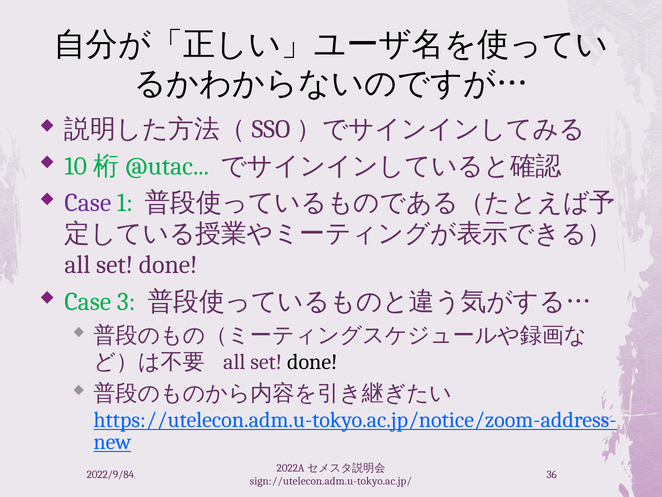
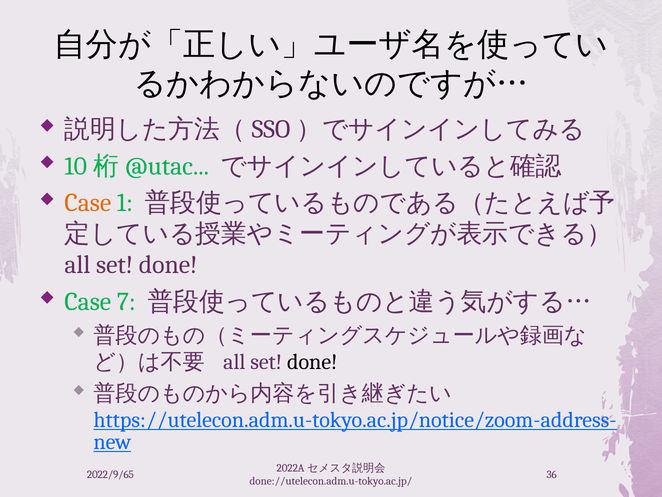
Case colour: purple -> orange (88, 203)
3: 3 -> 7 (126, 301)
2022/9/84: 2022/9/84 -> 2022/9/65 (110, 474)
sign://utelecon.adm.u-tokyo.ac.jp/: sign://utelecon.adm.u-tokyo.ac.jp/ -> done://utelecon.adm.u-tokyo.ac.jp/ (331, 481)
